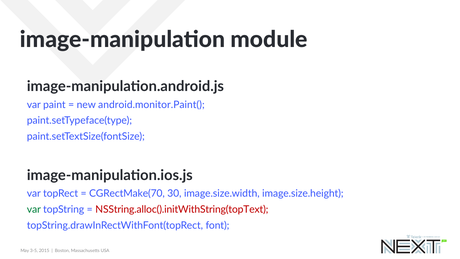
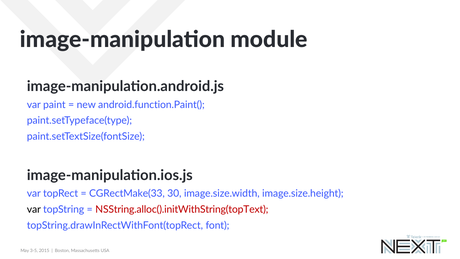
android.monitor.Paint(: android.monitor.Paint( -> android.function.Paint( (151, 105)
CGRectMake(70: CGRectMake(70 -> CGRectMake(33 (127, 193)
var colour: green -> black (34, 209)
